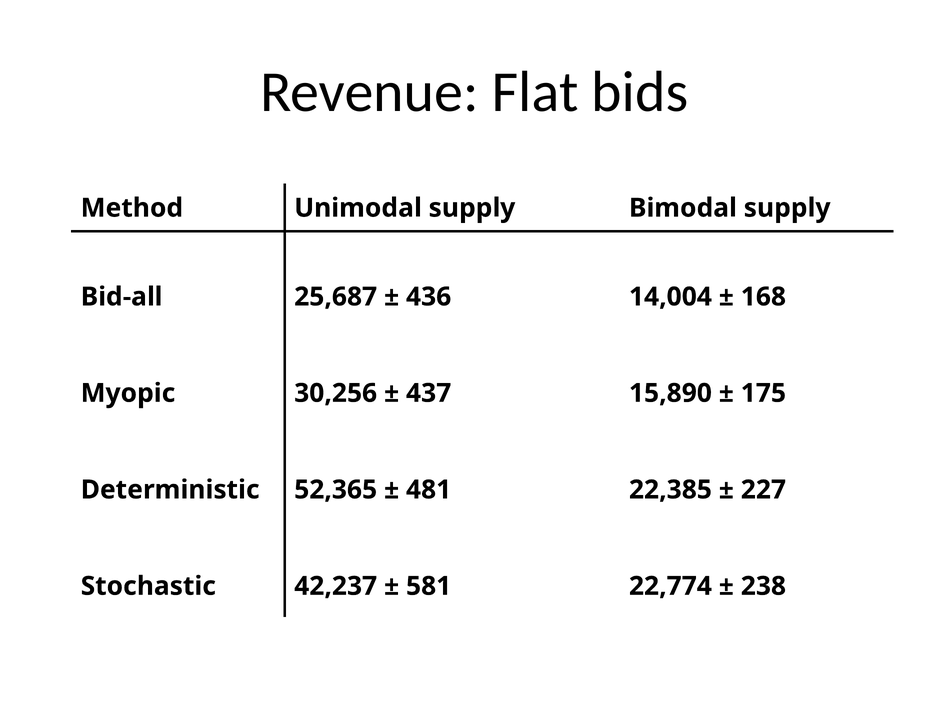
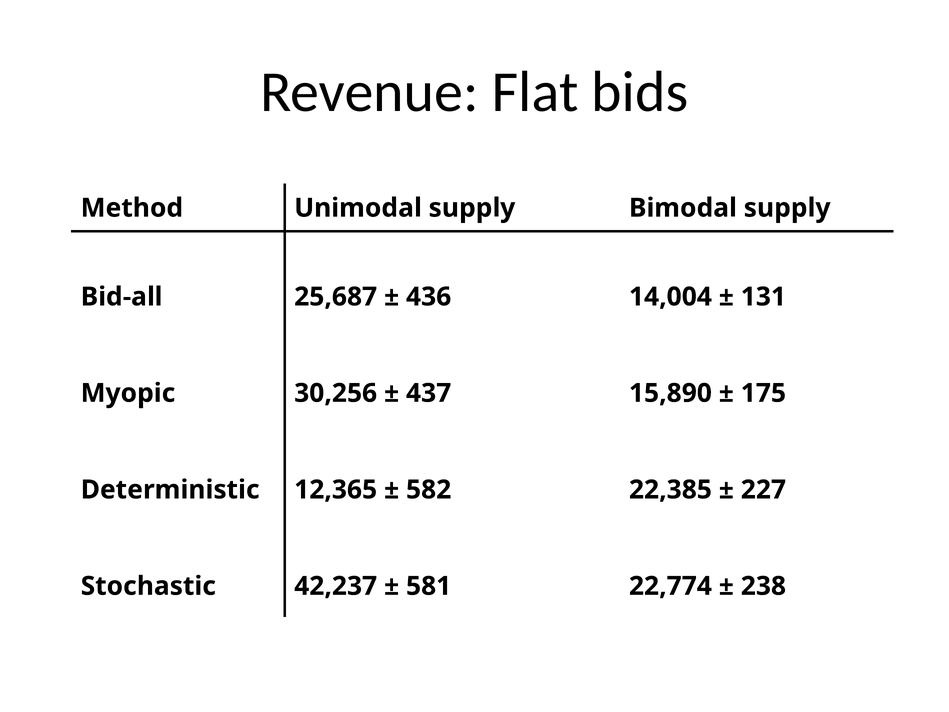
168: 168 -> 131 (763, 297)
52,365: 52,365 -> 12,365 (336, 490)
481: 481 -> 582 (429, 490)
